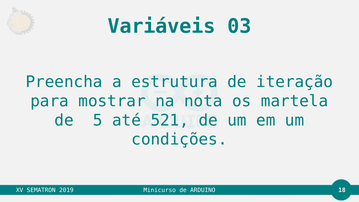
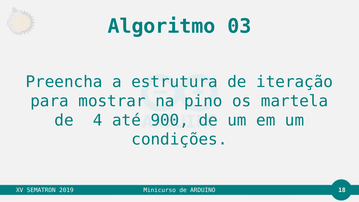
Variáveis: Variáveis -> Algoritmo (161, 26)
nota: nota -> pino (203, 101)
5: 5 -> 4 (98, 120)
521: 521 -> 900 (170, 120)
